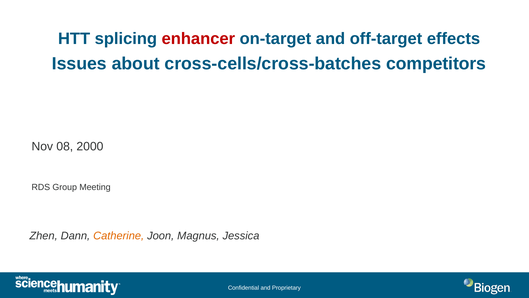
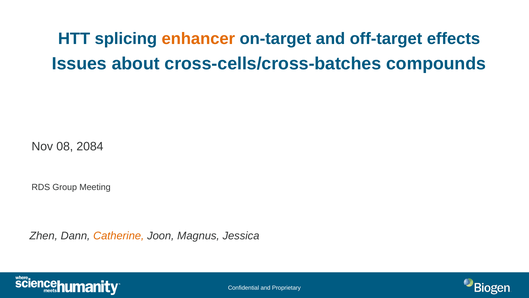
enhancer colour: red -> orange (198, 39)
competitors: competitors -> compounds (436, 64)
2000: 2000 -> 2084 (90, 146)
